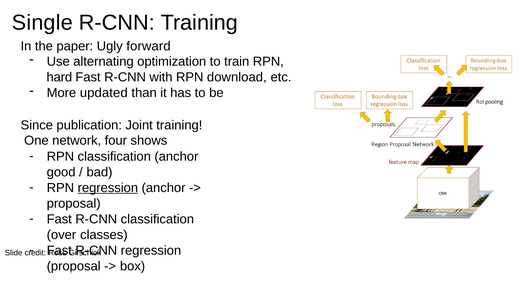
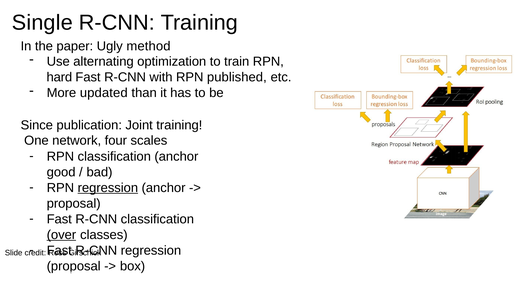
forward: forward -> method (149, 46)
download: download -> published (237, 77)
shows: shows -> scales (149, 141)
over underline: none -> present (61, 235)
